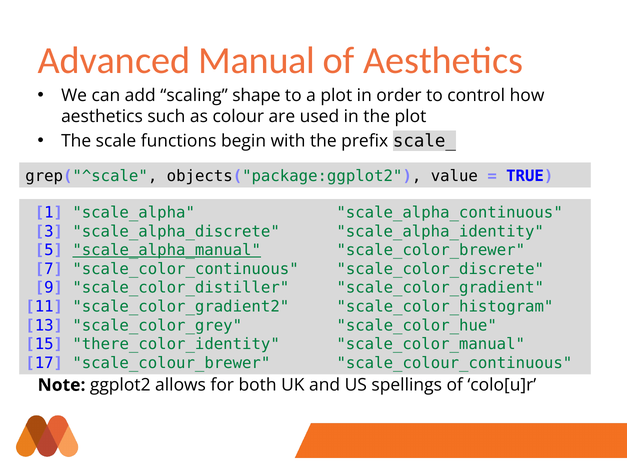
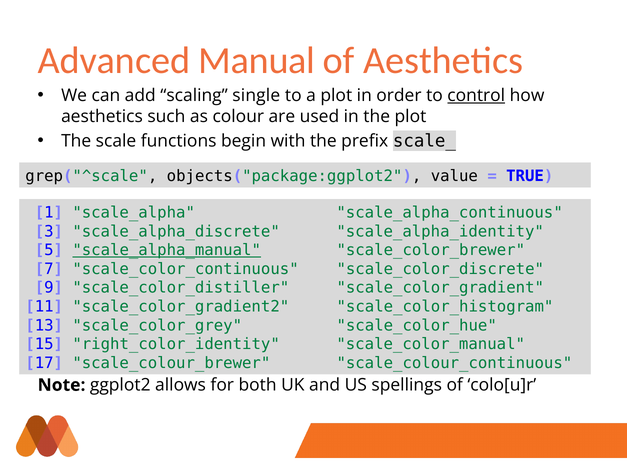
shape: shape -> single (256, 96)
control underline: none -> present (476, 96)
there_color_identity: there_color_identity -> right_color_identity (176, 344)
